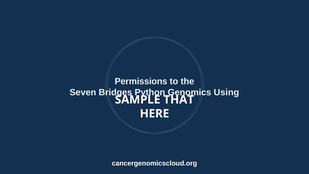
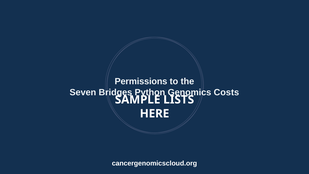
Using: Using -> Costs (226, 92)
THAT: THAT -> LISTS (179, 100)
